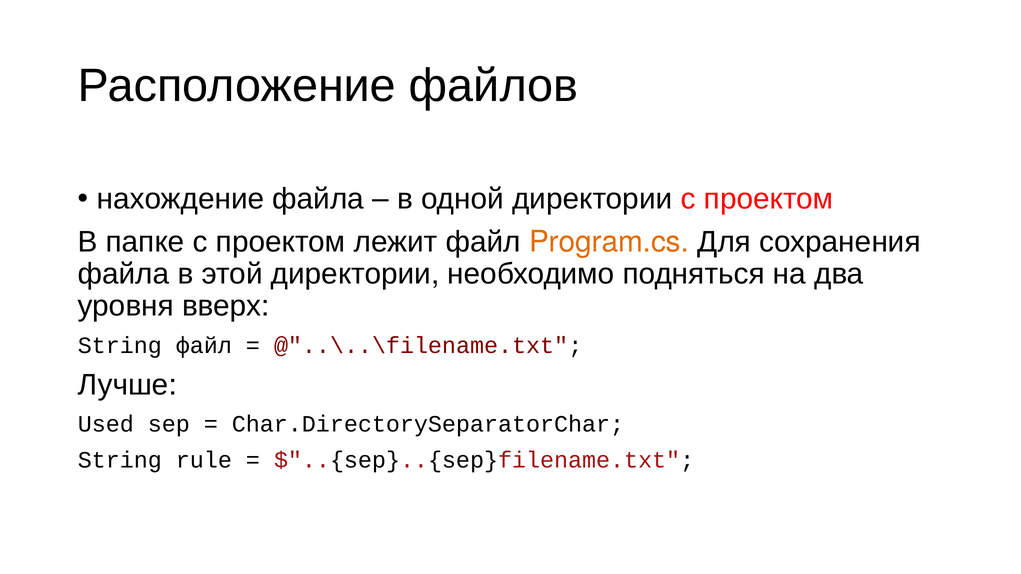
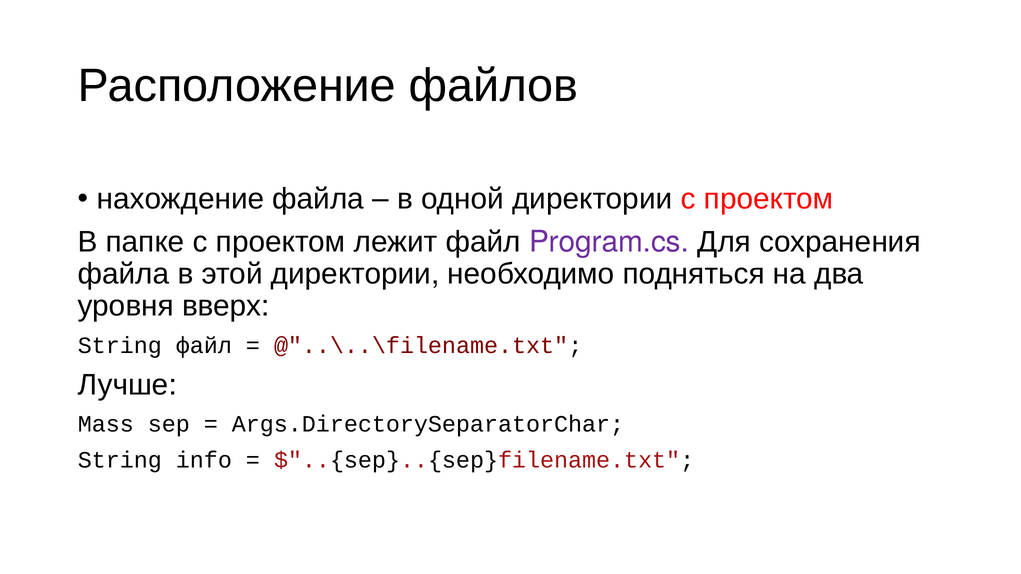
Program.cs colour: orange -> purple (609, 242)
Used: Used -> Mass (106, 424)
Char.DirectorySeparatorChar: Char.DirectorySeparatorChar -> Args.DirectorySeparatorChar (428, 424)
rule: rule -> info (204, 460)
